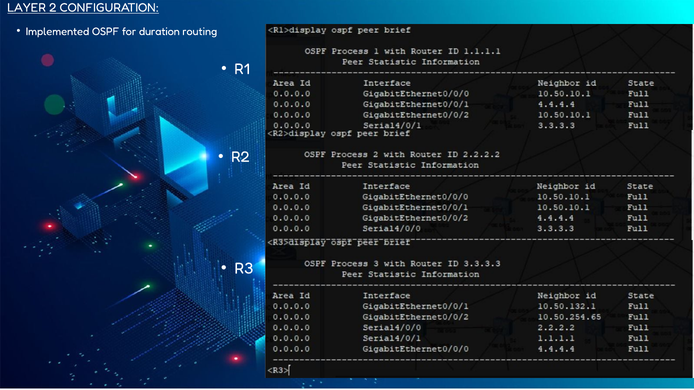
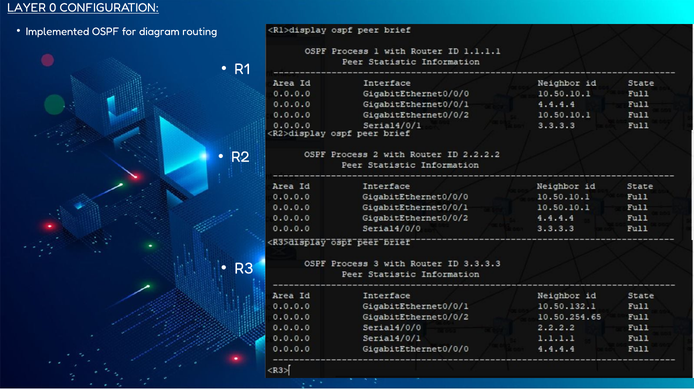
2: 2 -> 0 (53, 8)
duration: duration -> diagram (159, 31)
